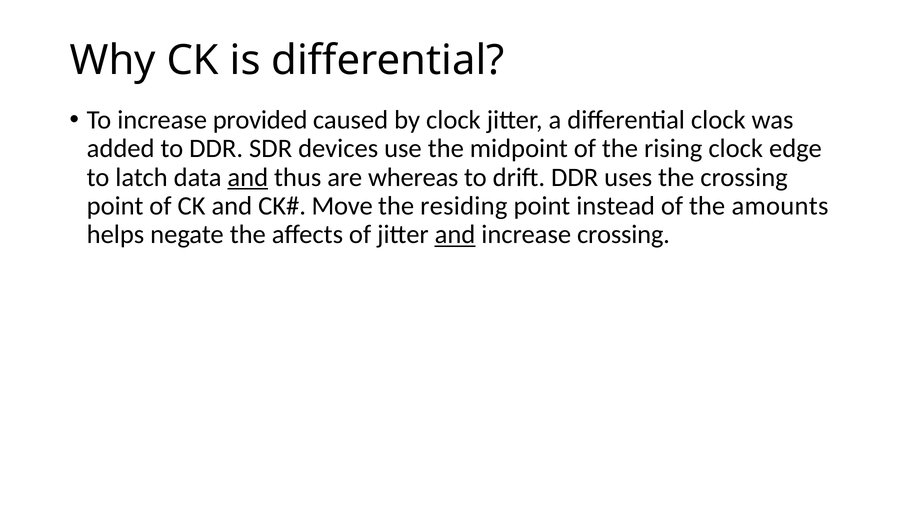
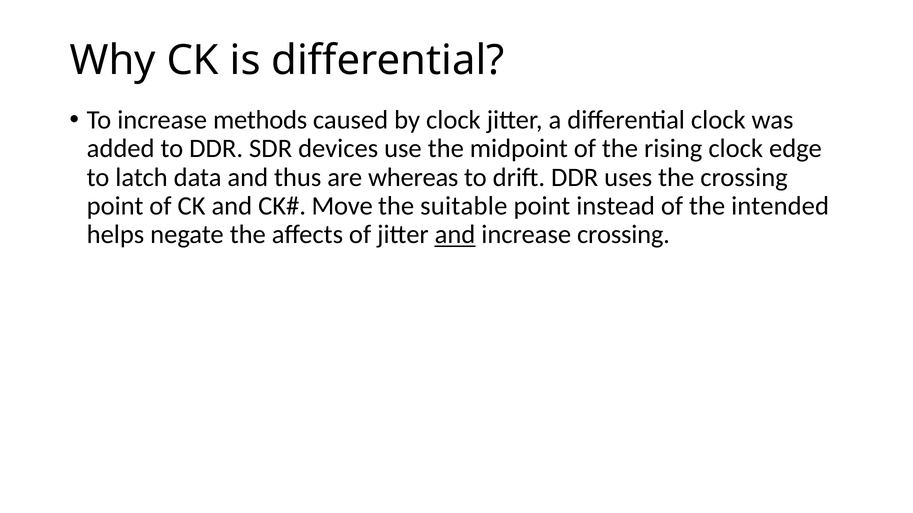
provided: provided -> methods (260, 120)
and underline: present -> none (248, 177)
residing: residing -> suitable (464, 206)
amounts: amounts -> intended (780, 206)
